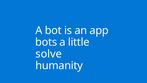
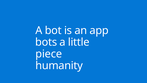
solve: solve -> piece (49, 54)
